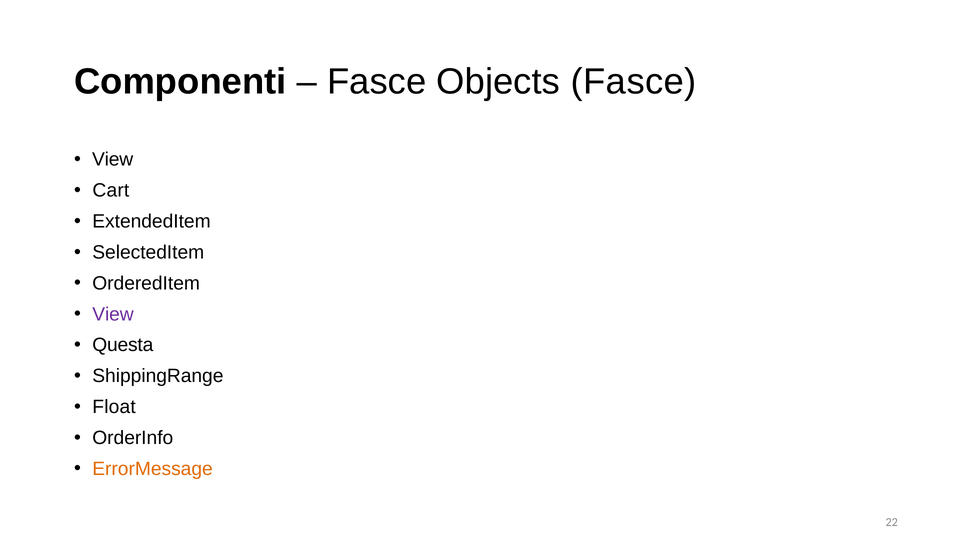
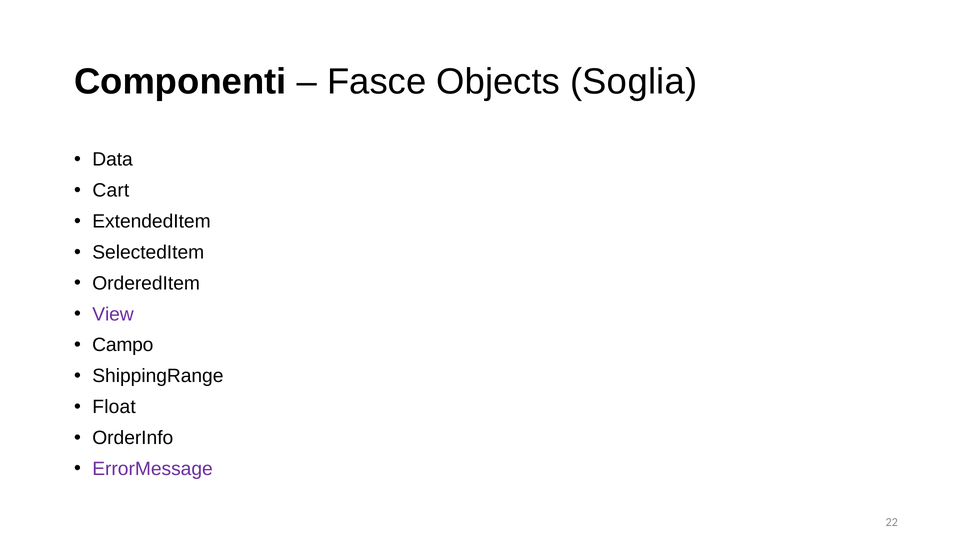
Objects Fasce: Fasce -> Soglia (634, 82)
View: View -> Data (113, 159)
Questa: Questa -> Campo (123, 345)
ErrorMessage colour: orange -> purple (153, 469)
